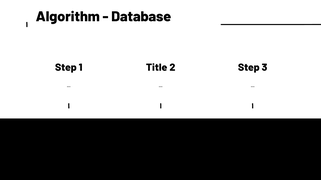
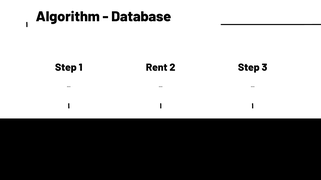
Title: Title -> Rent (157, 68)
